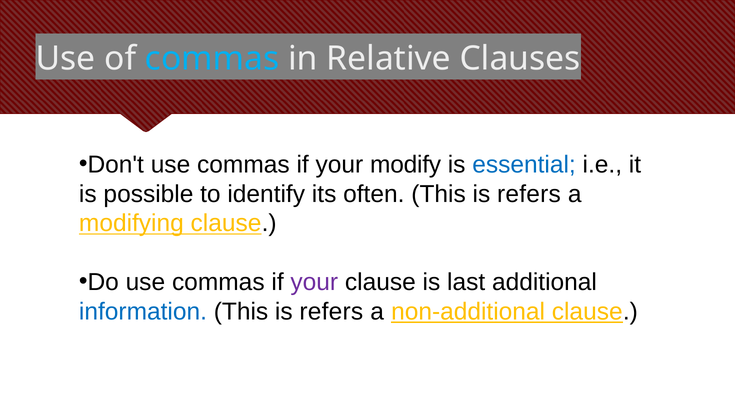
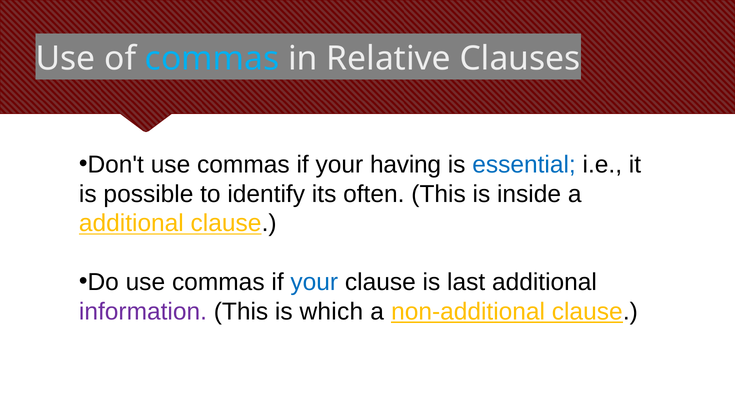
modify: modify -> having (406, 165)
refers: refers -> inside (529, 194)
modifying: modifying -> additional (131, 224)
your colour: purple -> blue (314, 282)
information colour: blue -> purple (143, 312)
refers: refers -> which (331, 312)
